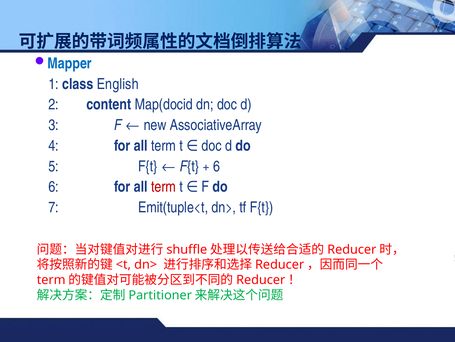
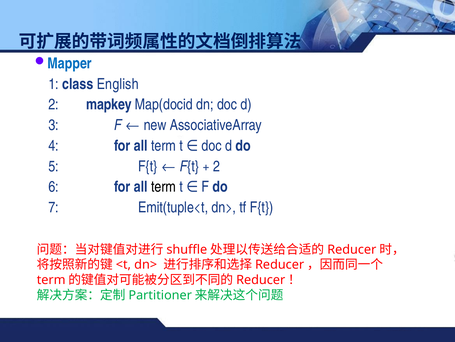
content: content -> mapkey (109, 104)
6: 6 -> 2 (217, 166)
term colour: red -> black (164, 187)
